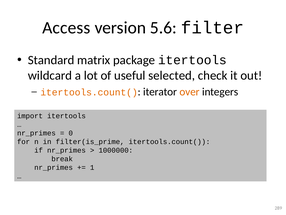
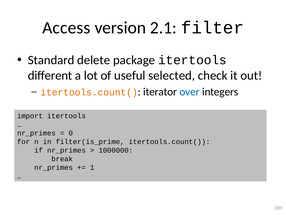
5.6: 5.6 -> 2.1 (163, 28)
matrix: matrix -> delete (94, 60)
wildcard: wildcard -> different (50, 75)
over colour: orange -> blue (190, 92)
